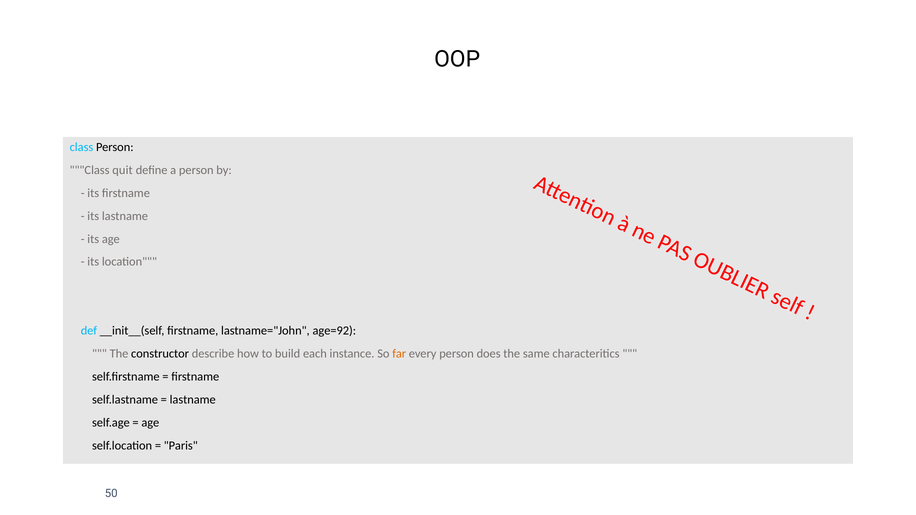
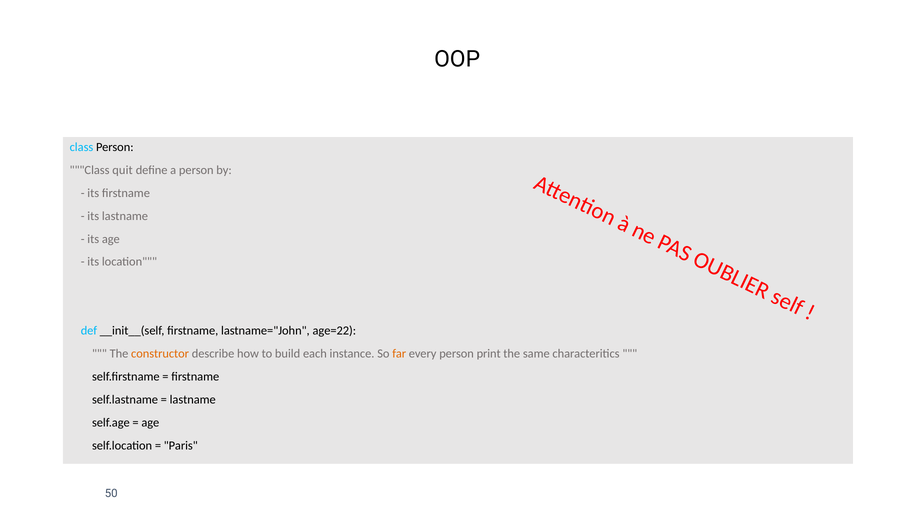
age=92: age=92 -> age=22 (334, 331)
constructor colour: black -> orange (160, 354)
does: does -> print (489, 354)
